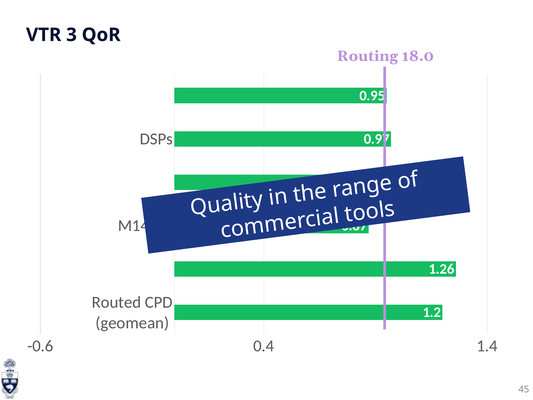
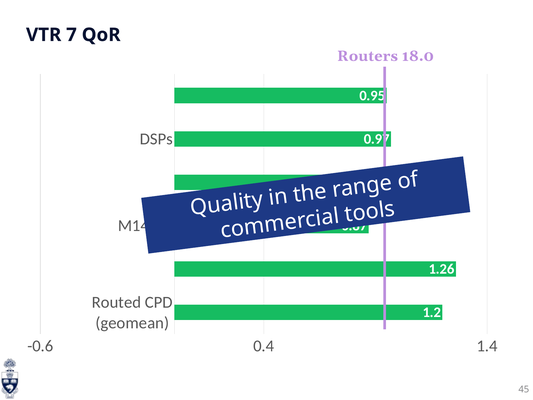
3: 3 -> 7 (71, 35)
Routing: Routing -> Routers (368, 56)
